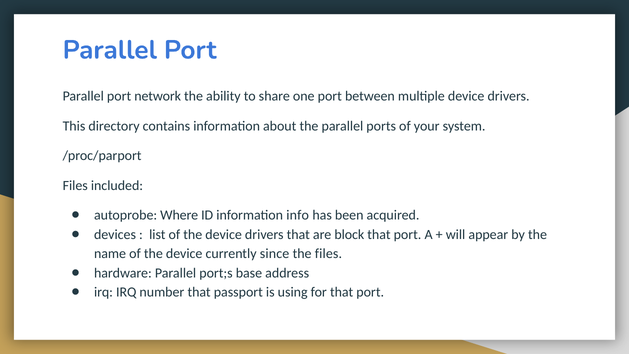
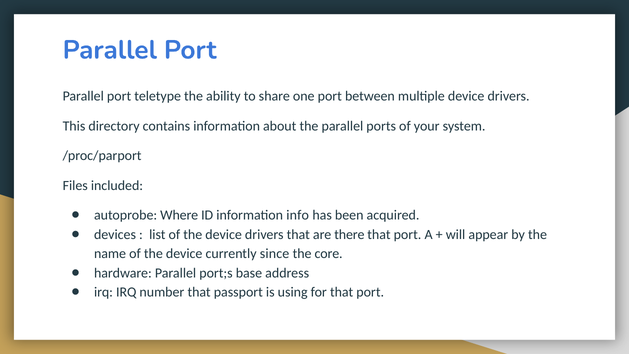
network: network -> teletype (158, 96)
block: block -> there (349, 234)
the files: files -> core (329, 254)
